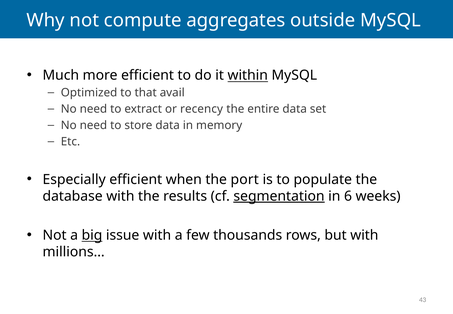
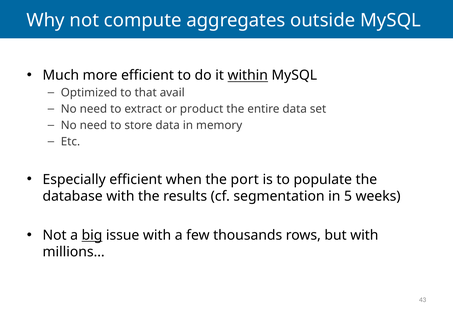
recency: recency -> product (202, 109)
segmentation underline: present -> none (279, 196)
6: 6 -> 5 (348, 196)
